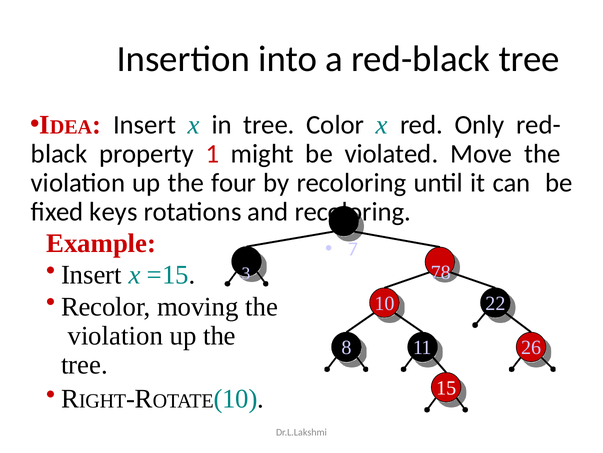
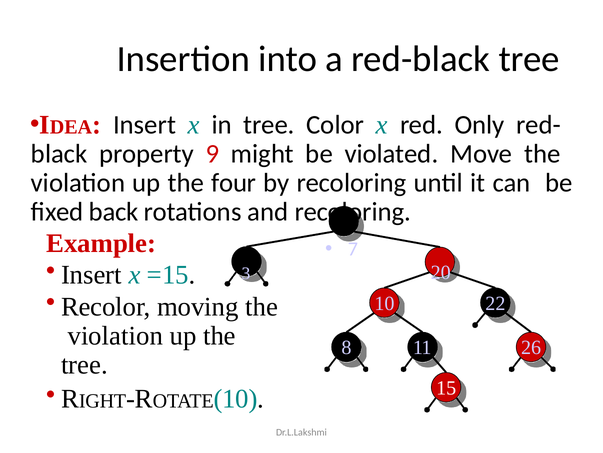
1: 1 -> 9 (212, 154)
keys: keys -> back (114, 212)
78: 78 -> 20 (441, 272)
